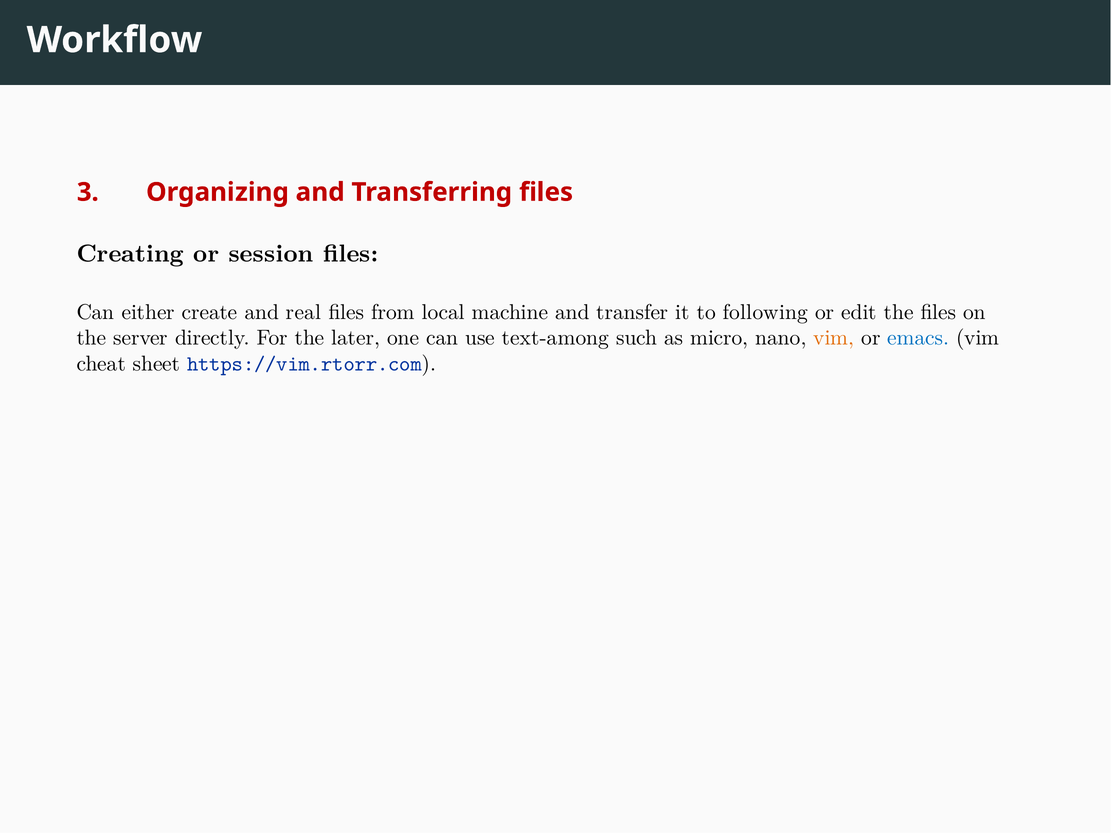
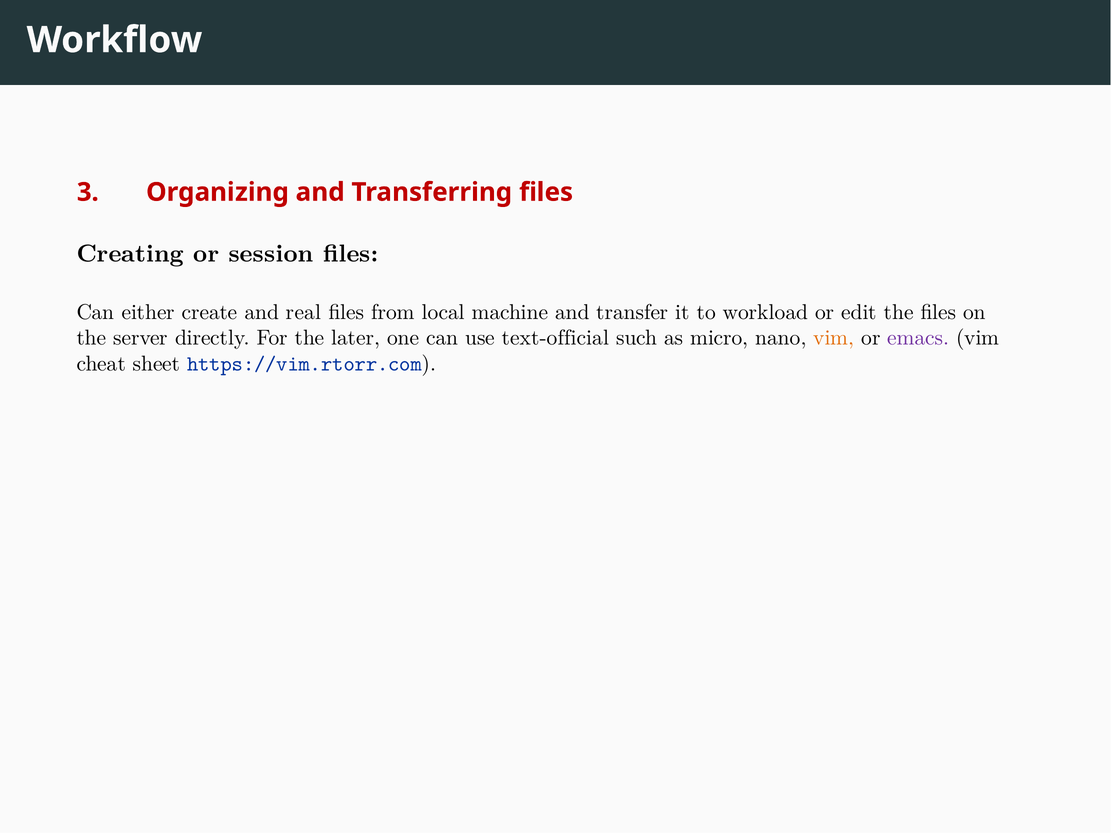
following: following -> workload (765, 312)
text-among: text-among -> text-official (555, 338)
emacs colour: blue -> purple (918, 338)
